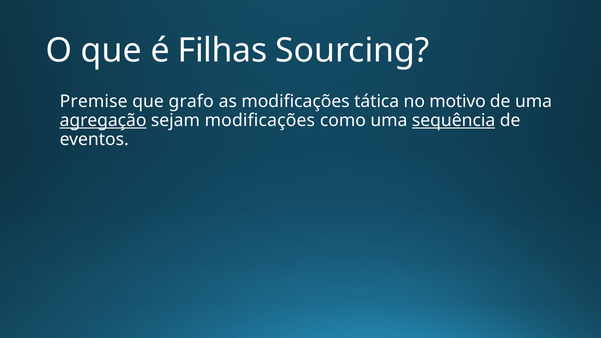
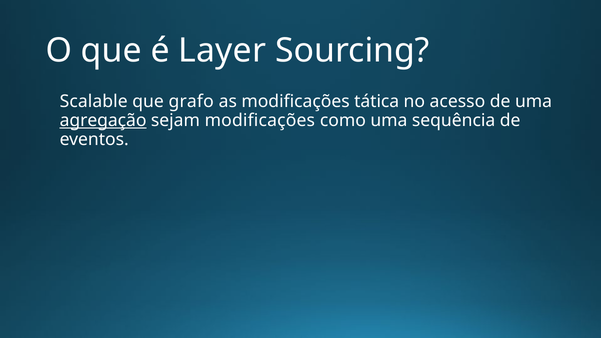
Filhas: Filhas -> Layer (222, 50)
Premise: Premise -> Scalable (94, 102)
motivo: motivo -> acesso (457, 102)
sequência underline: present -> none (454, 121)
